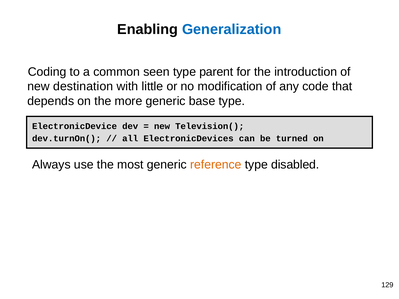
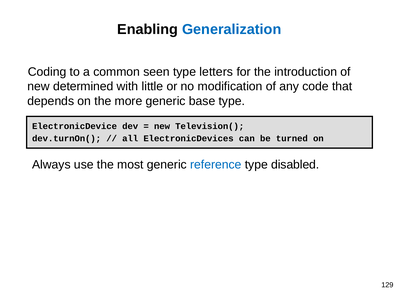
parent: parent -> letters (216, 72)
destination: destination -> determined (83, 87)
reference colour: orange -> blue (216, 165)
